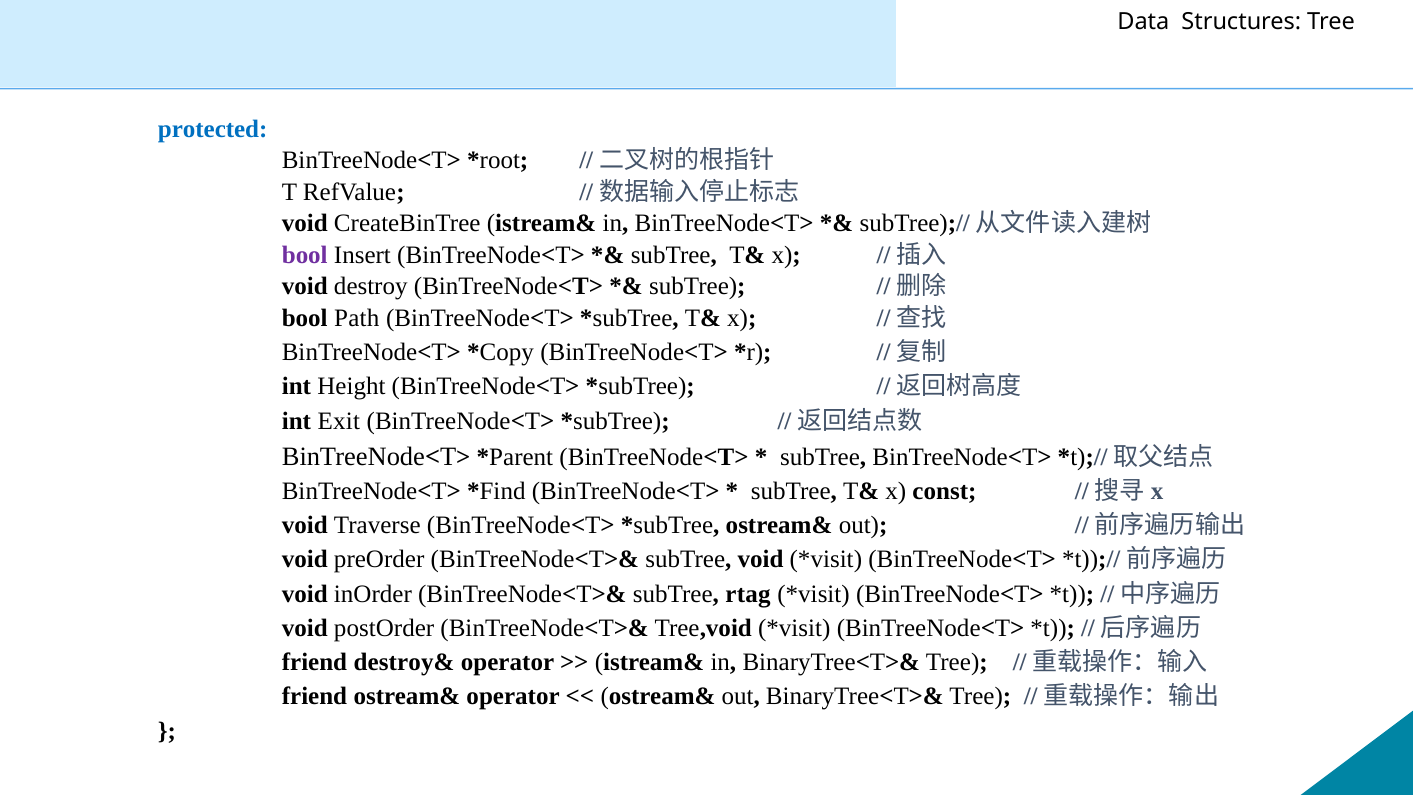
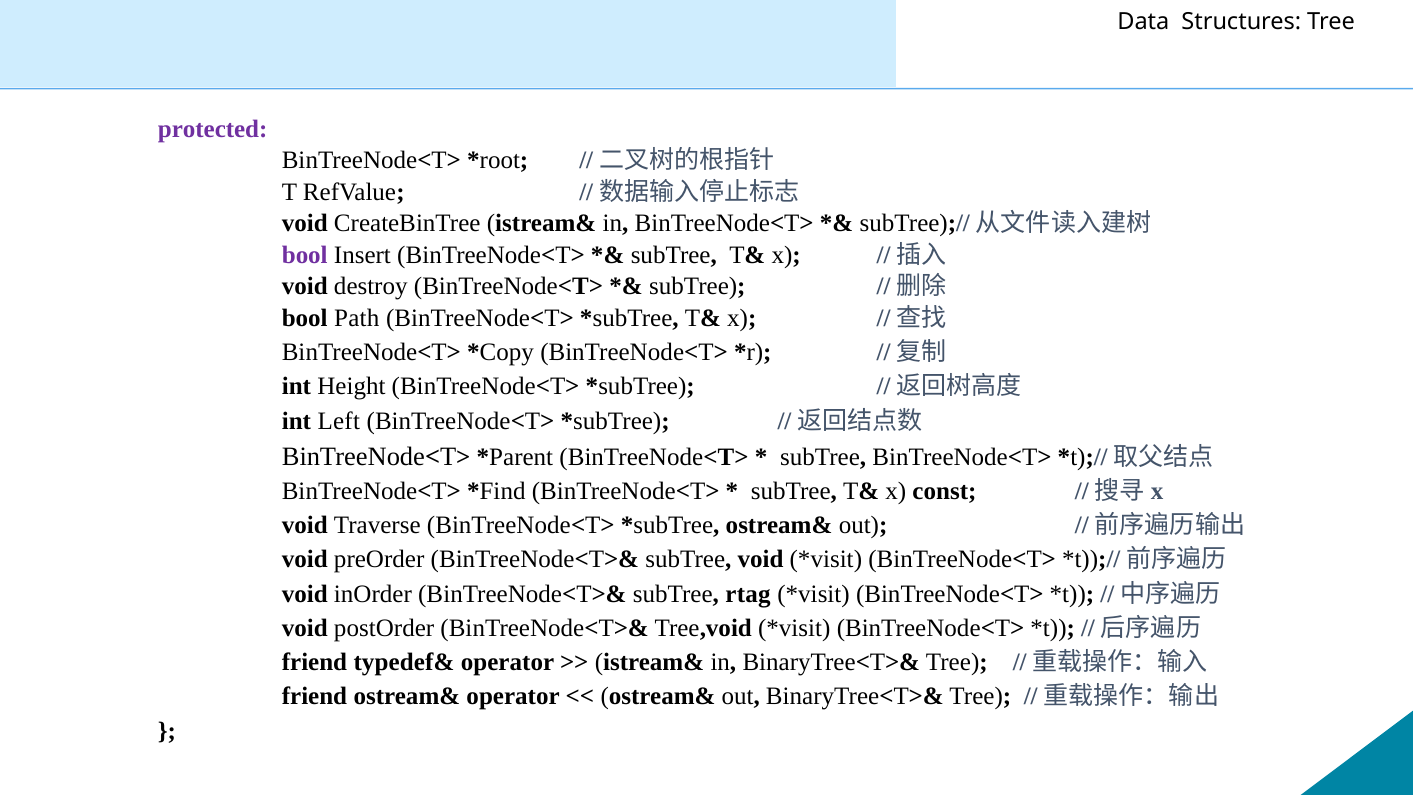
protected colour: blue -> purple (213, 129)
Exit: Exit -> Left (339, 421)
destroy&: destroy& -> typedef& (404, 662)
